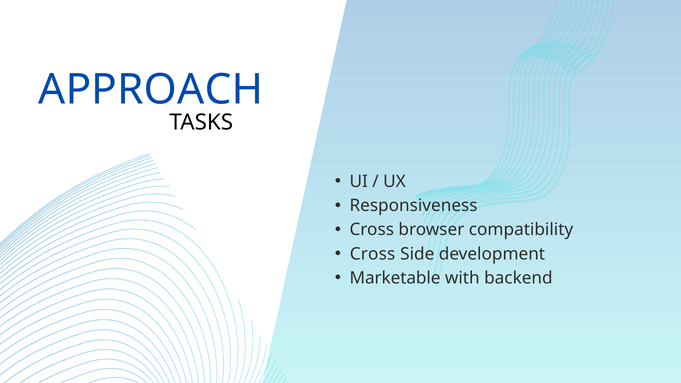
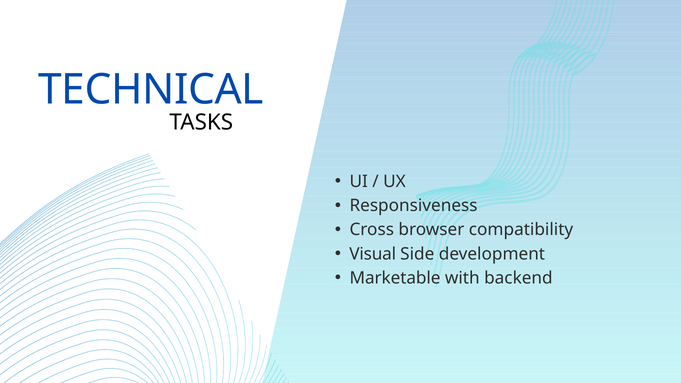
APPROACH: APPROACH -> TECHNICAL (151, 90)
Cross: Cross -> Visual (373, 254)
